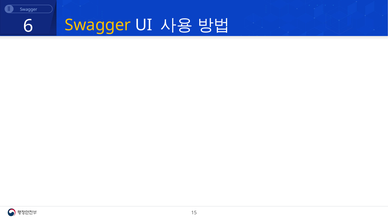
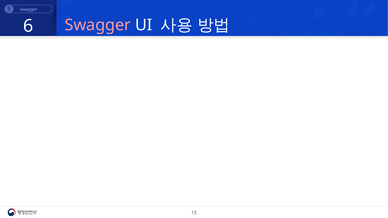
Swagger colour: yellow -> pink (98, 25)
